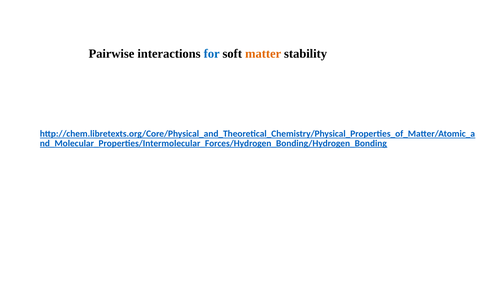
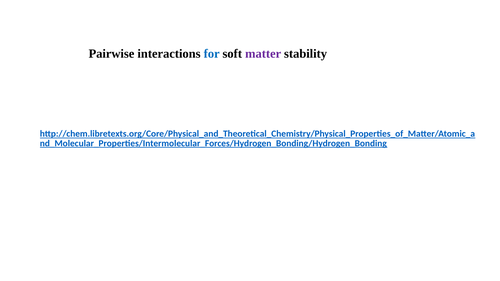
matter colour: orange -> purple (263, 54)
